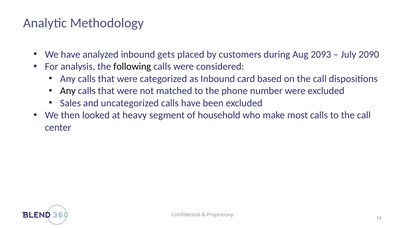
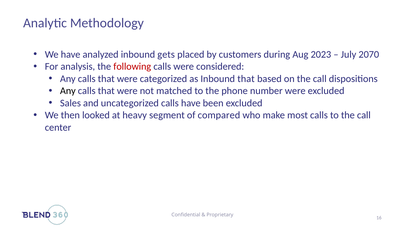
2093: 2093 -> 2023 (321, 54)
2090: 2090 -> 2070 (369, 54)
following colour: black -> red (132, 67)
Inbound card: card -> that (246, 79)
household: household -> compared (219, 115)
